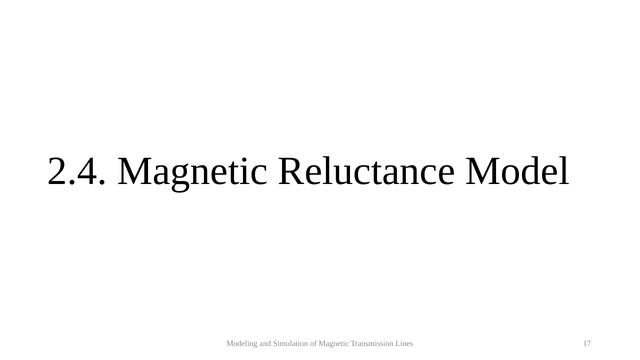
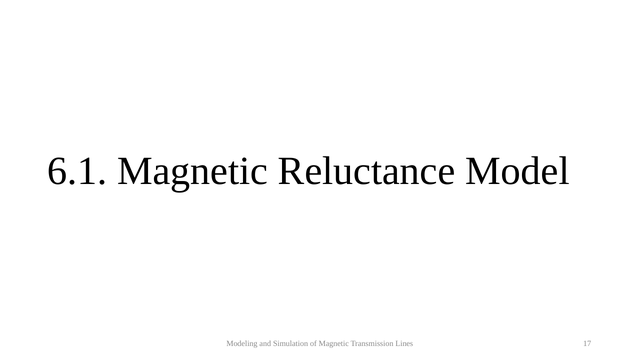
2.4: 2.4 -> 6.1 (77, 171)
